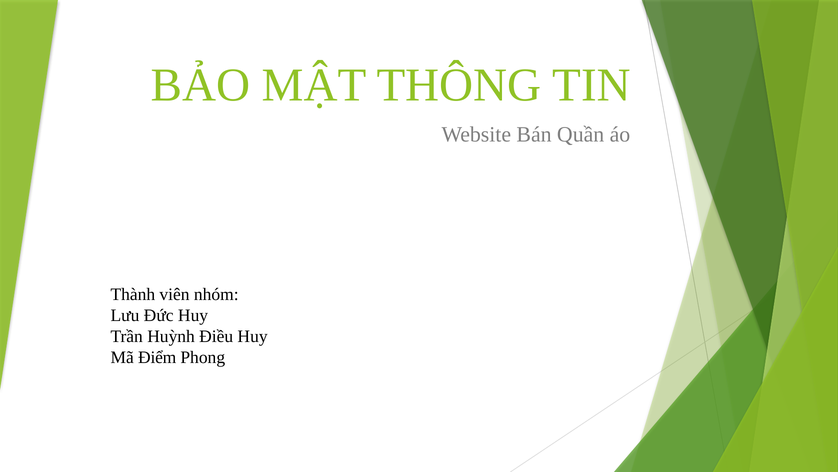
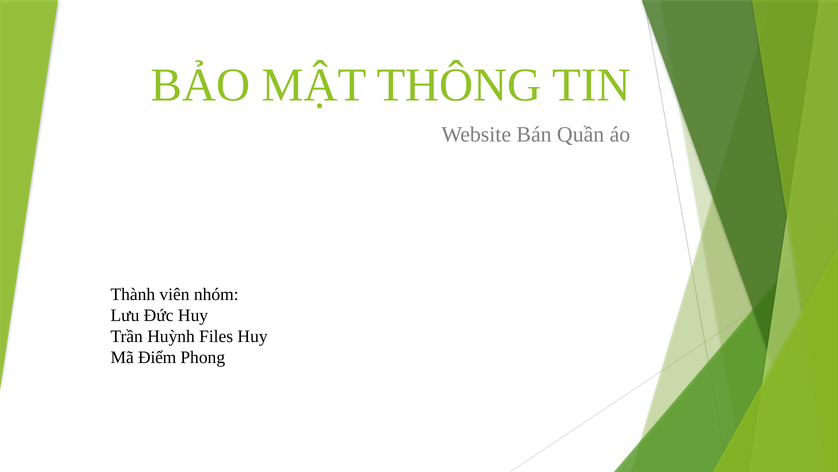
Điều: Điều -> Files (216, 336)
